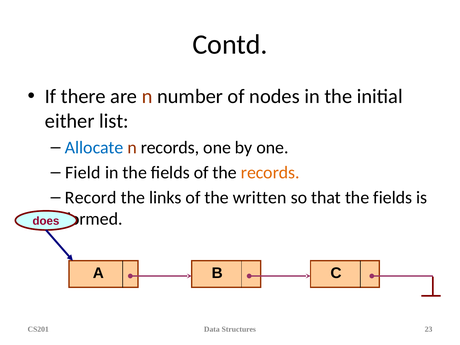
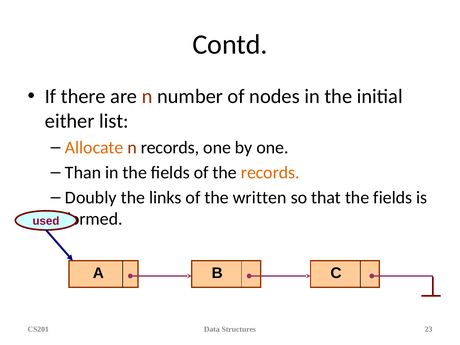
Allocate colour: blue -> orange (94, 147)
Field: Field -> Than (83, 173)
Record: Record -> Doubly (91, 198)
does: does -> used (46, 221)
